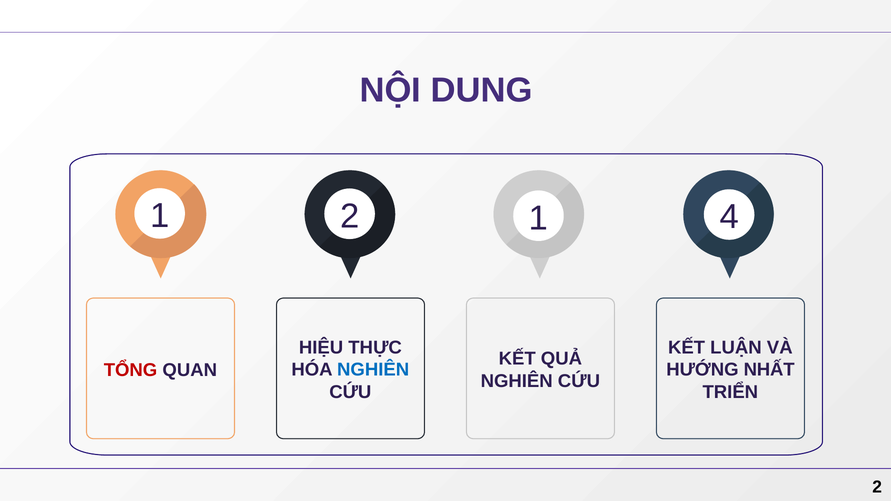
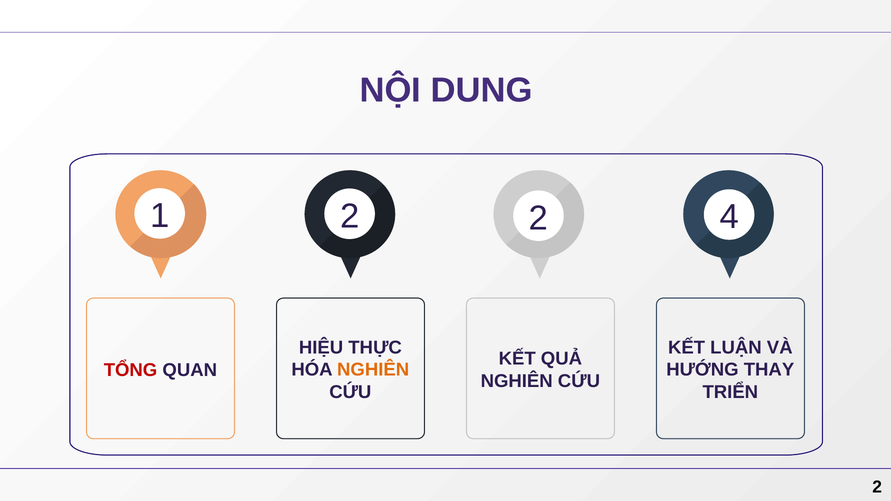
1 1: 1 -> 2 (539, 218)
NGHIÊN colour: blue -> orange (373, 370)
NHẤT: NHẤT -> THAY (769, 370)
